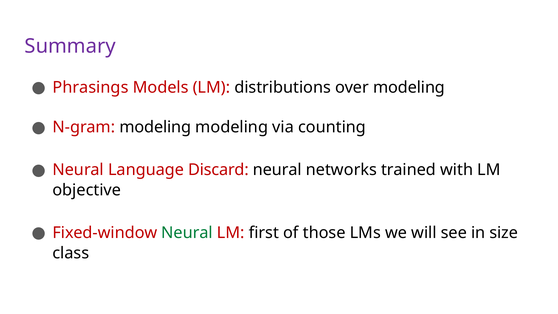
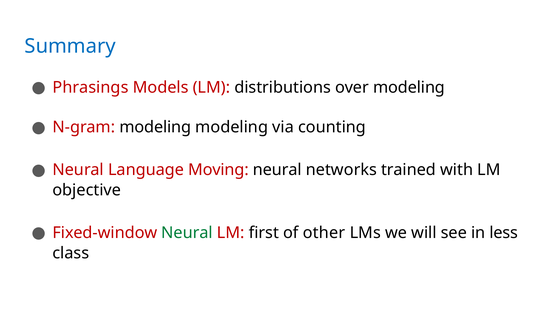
Summary colour: purple -> blue (70, 46)
Discard: Discard -> Moving (218, 170)
those: those -> other (324, 233)
size: size -> less (504, 233)
